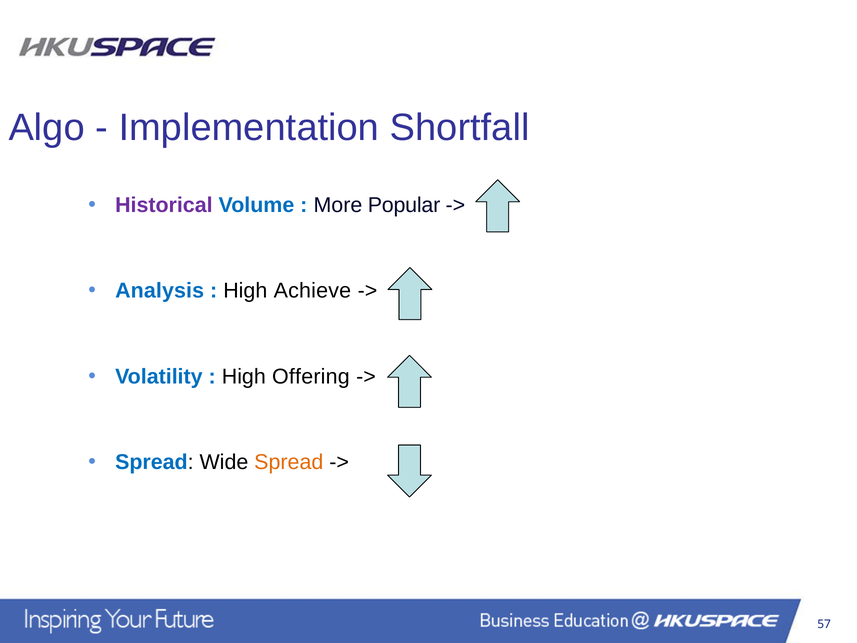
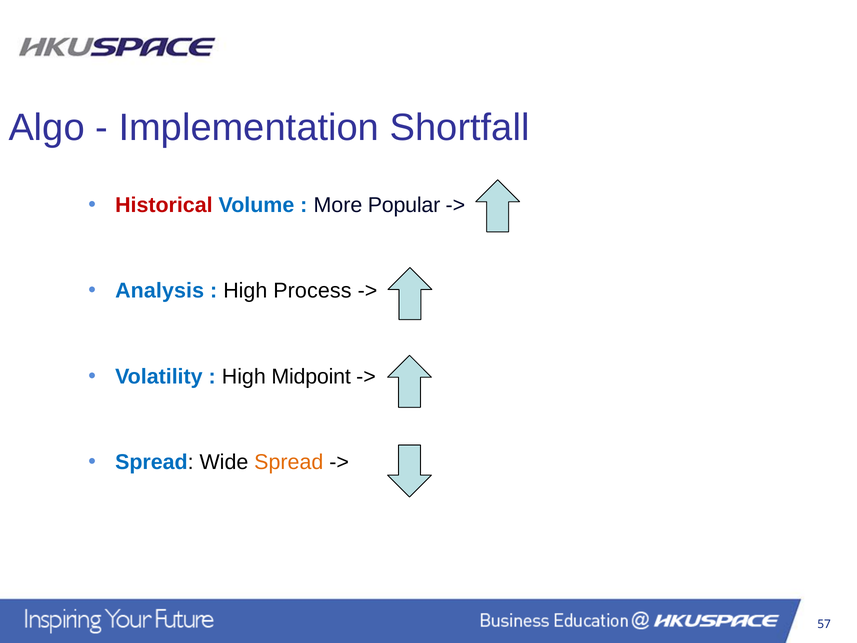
Historical colour: purple -> red (164, 205)
Achieve: Achieve -> Process (312, 291)
Offering: Offering -> Midpoint (311, 376)
